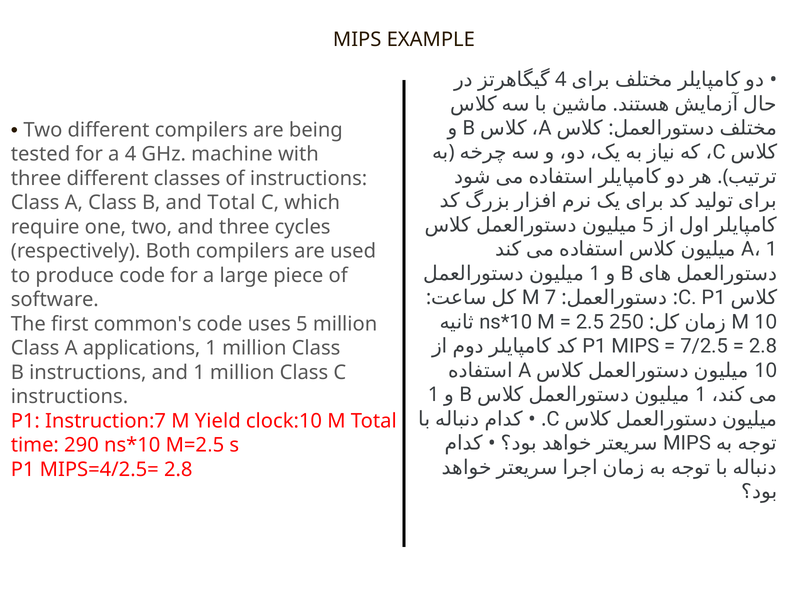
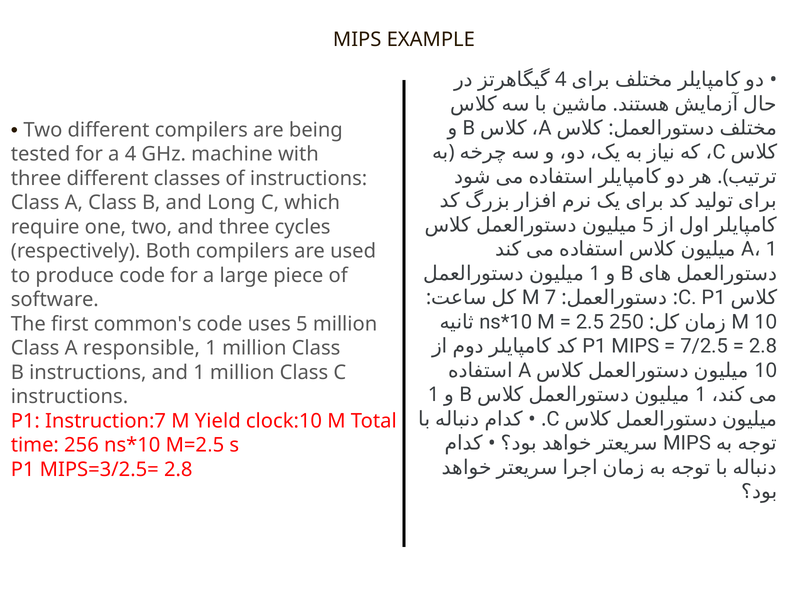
and Total: Total -> Long (231, 203)
applications: applications -> responsible (141, 348)
290: 290 -> 256 (81, 445)
MIPS=4/2.5=: MIPS=4/2.5= -> MIPS=3/2.5= (99, 469)
